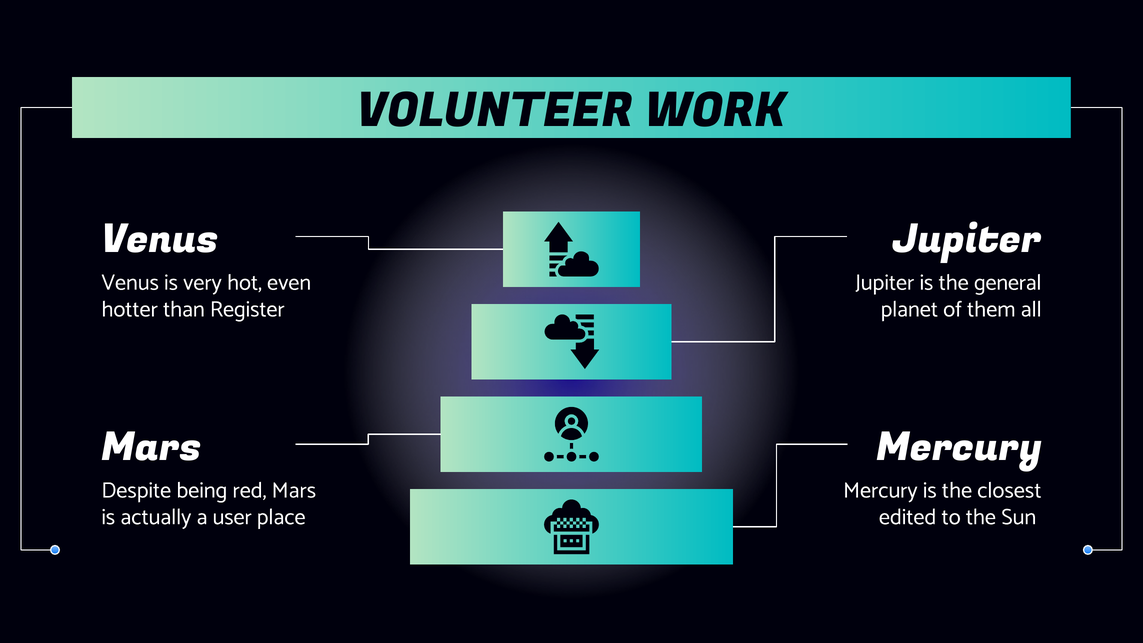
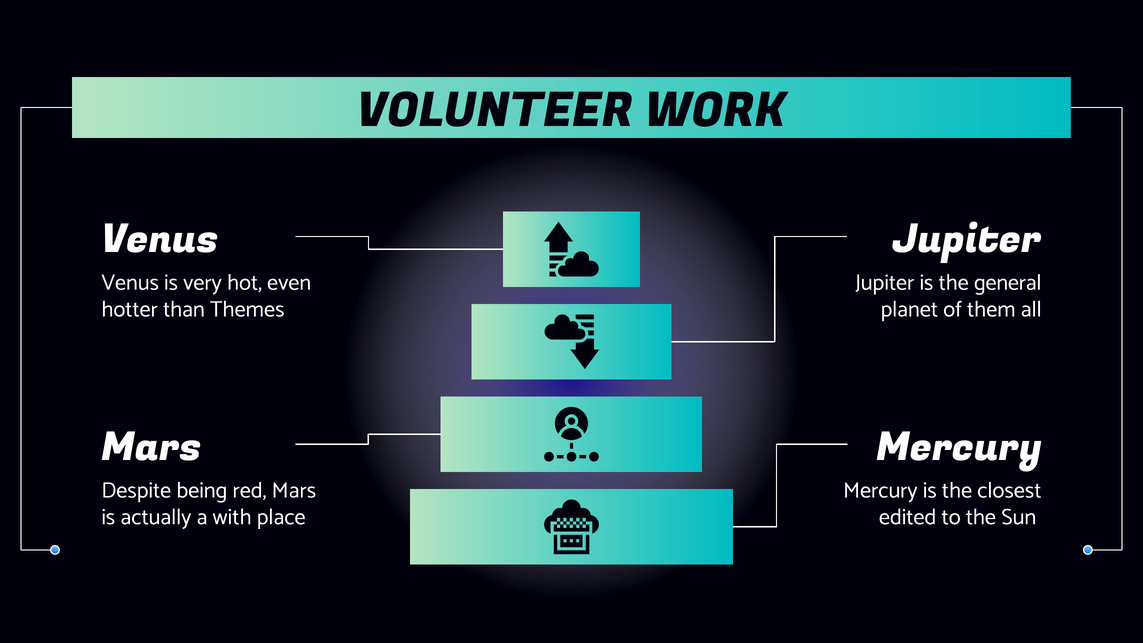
Register: Register -> Themes (247, 309)
user: user -> with (232, 517)
